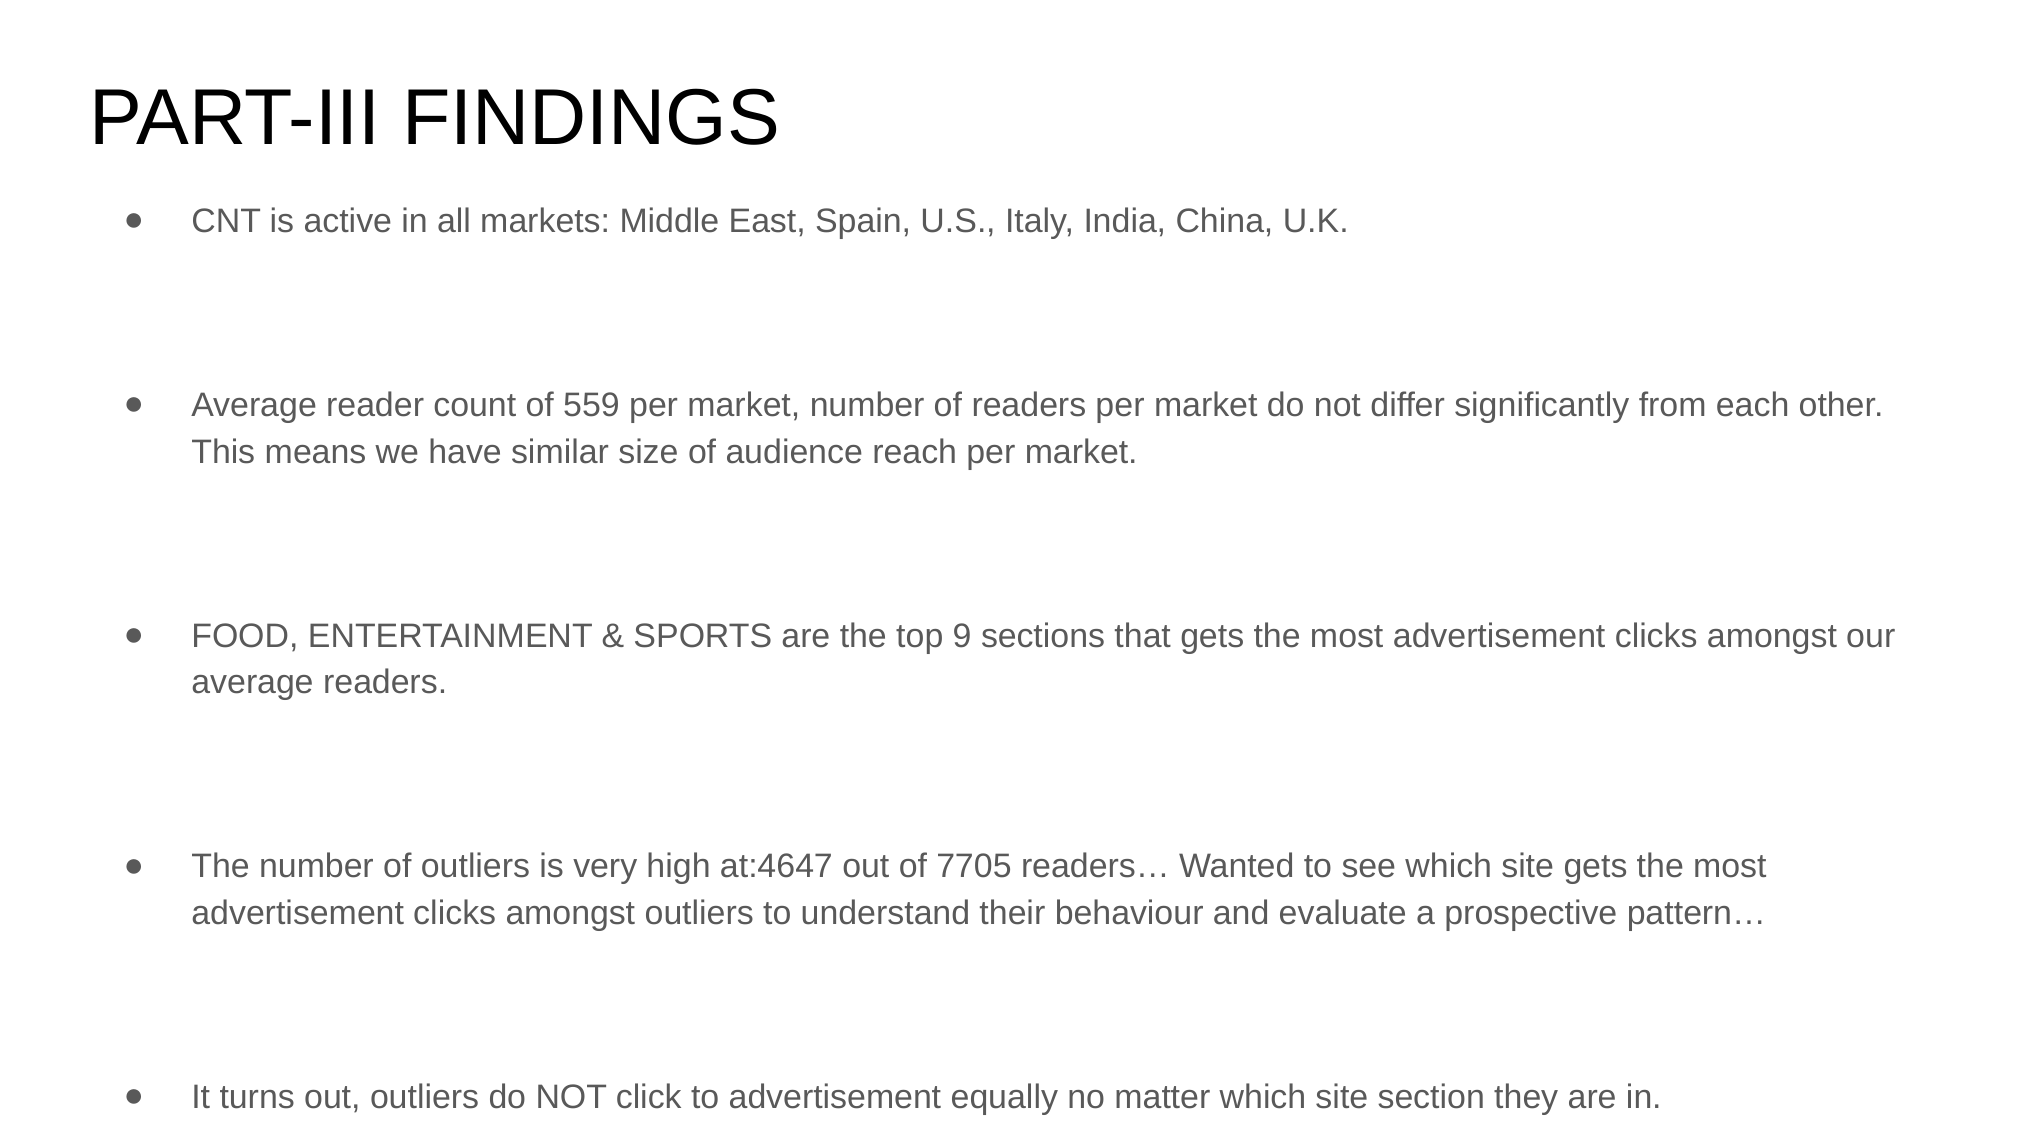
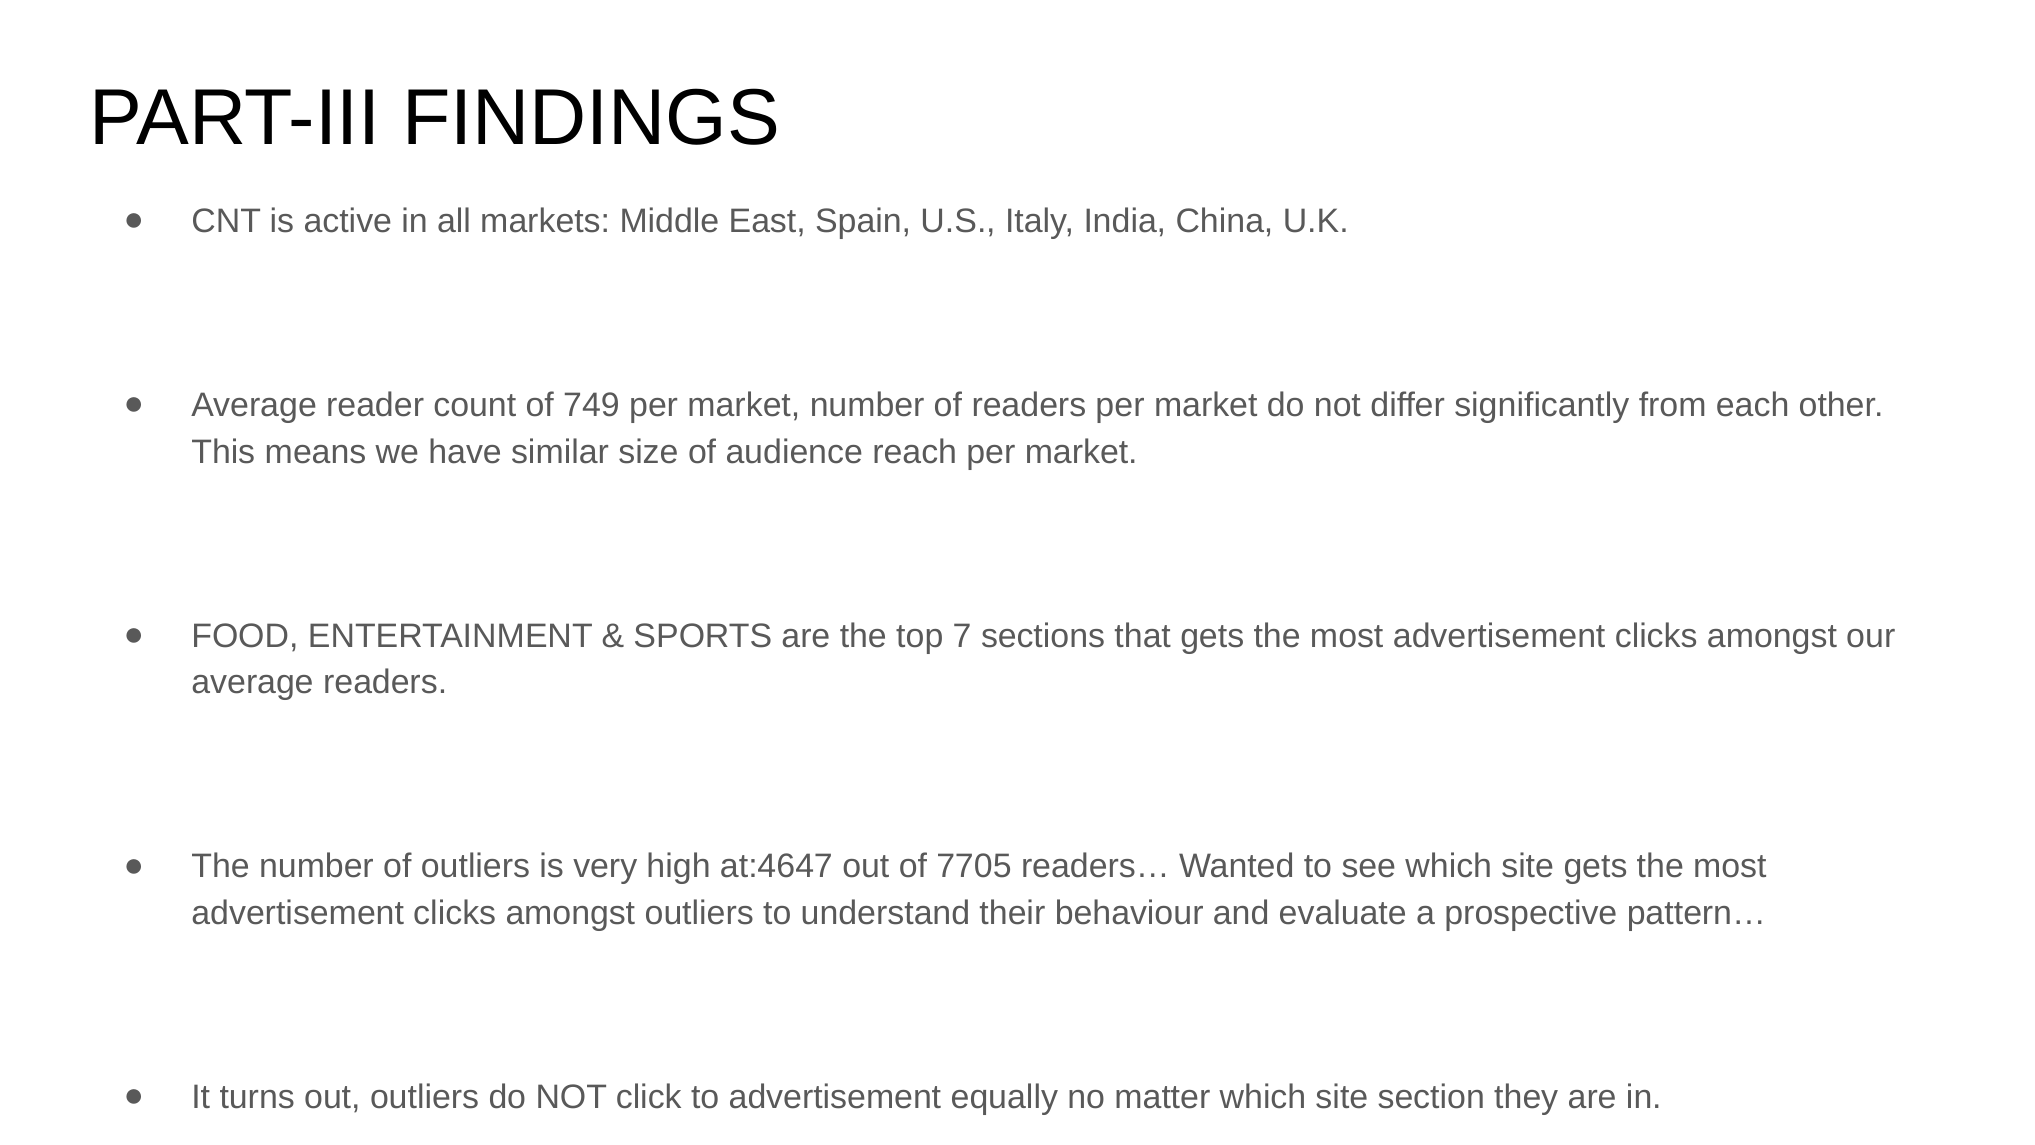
559: 559 -> 749 (591, 405)
9: 9 -> 7 (962, 636)
